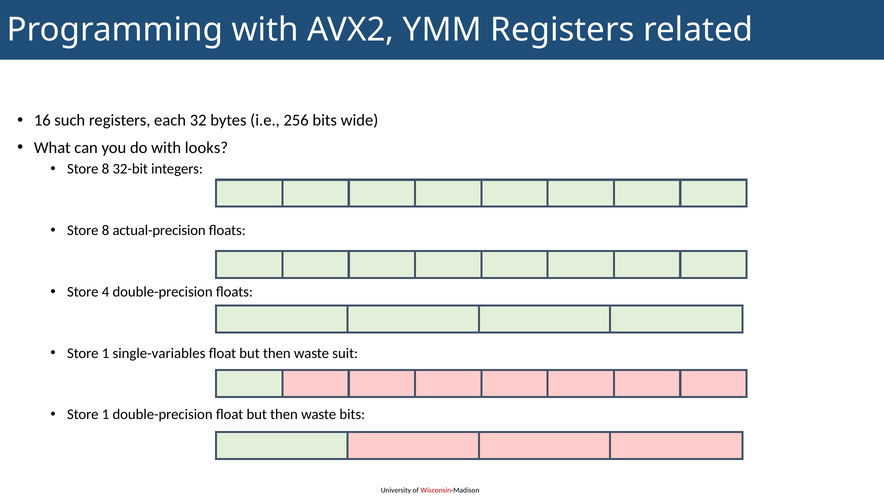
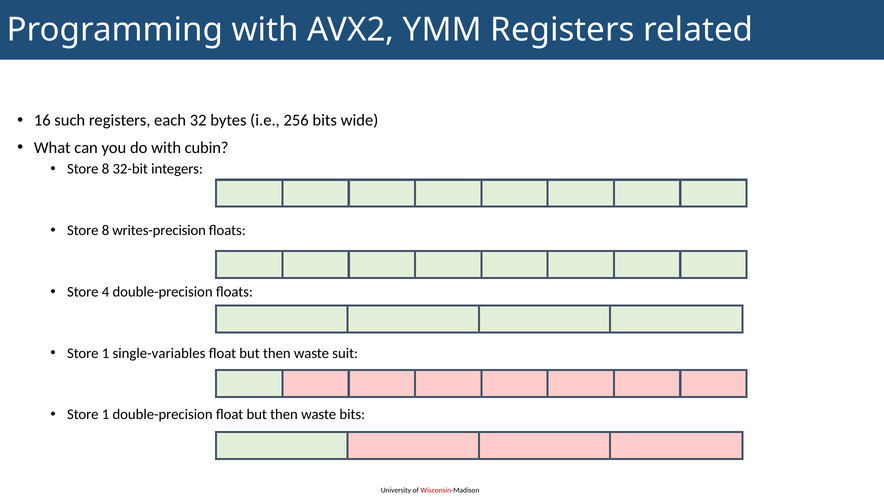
looks: looks -> cubin (207, 148)
actual-precision: actual-precision -> writes-precision (159, 231)
